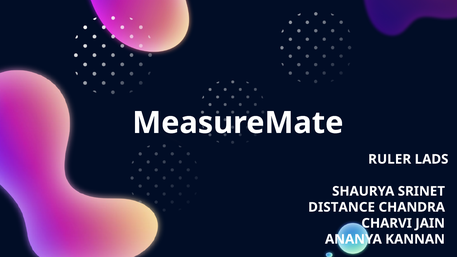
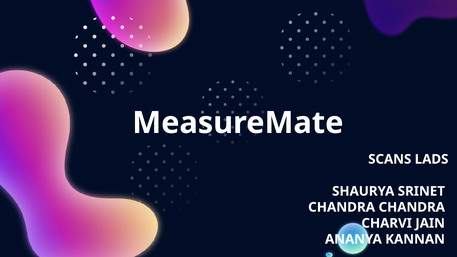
RULER: RULER -> SCANS (390, 159)
DISTANCE: DISTANCE -> CHANDRA (342, 207)
